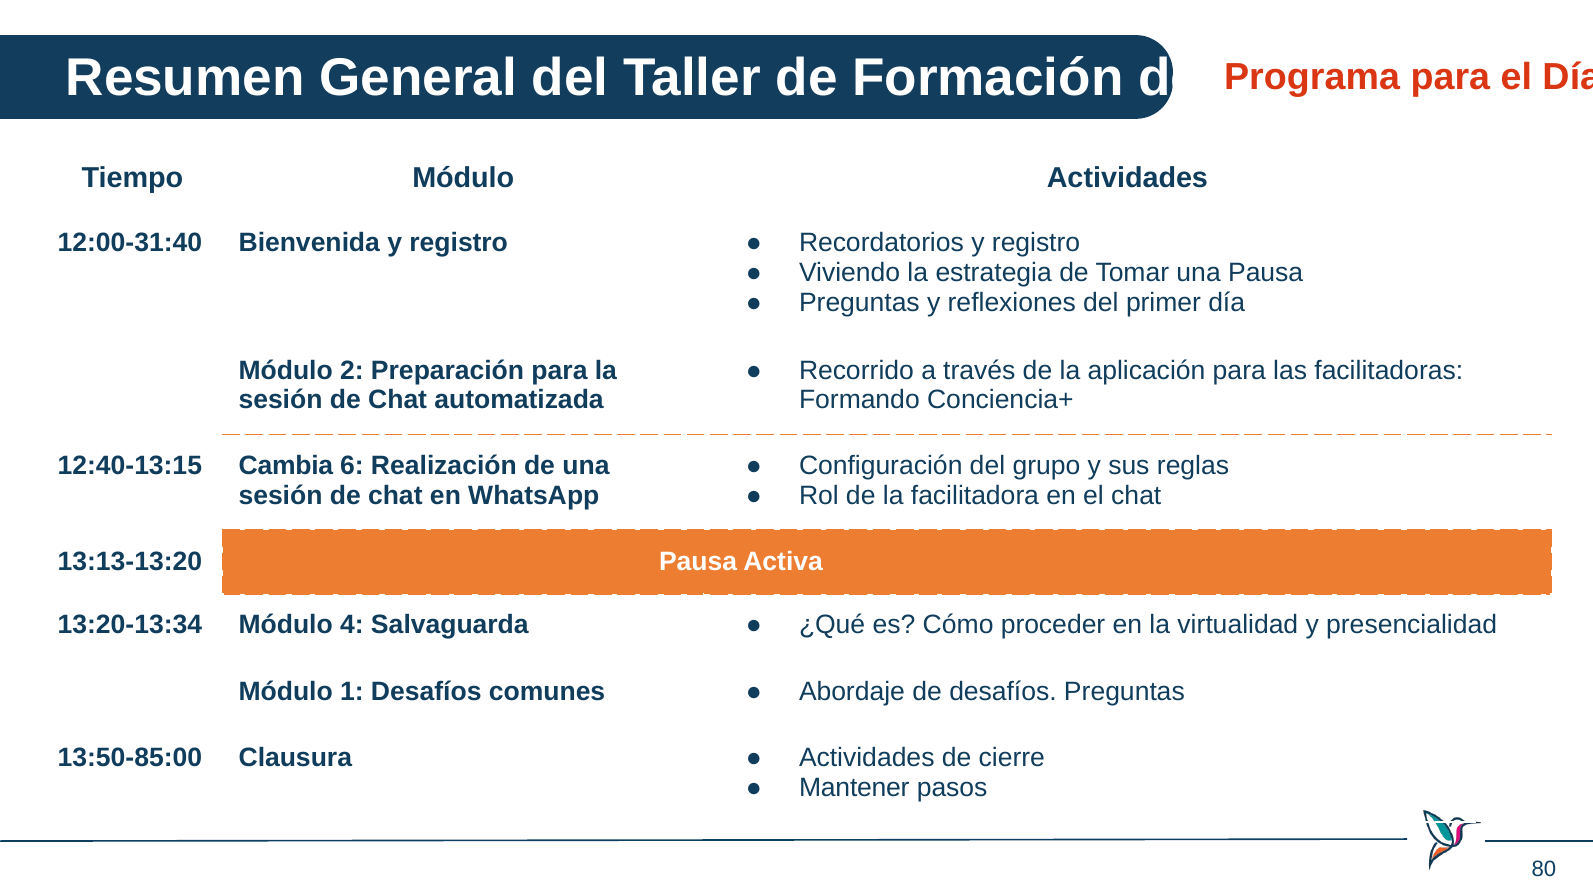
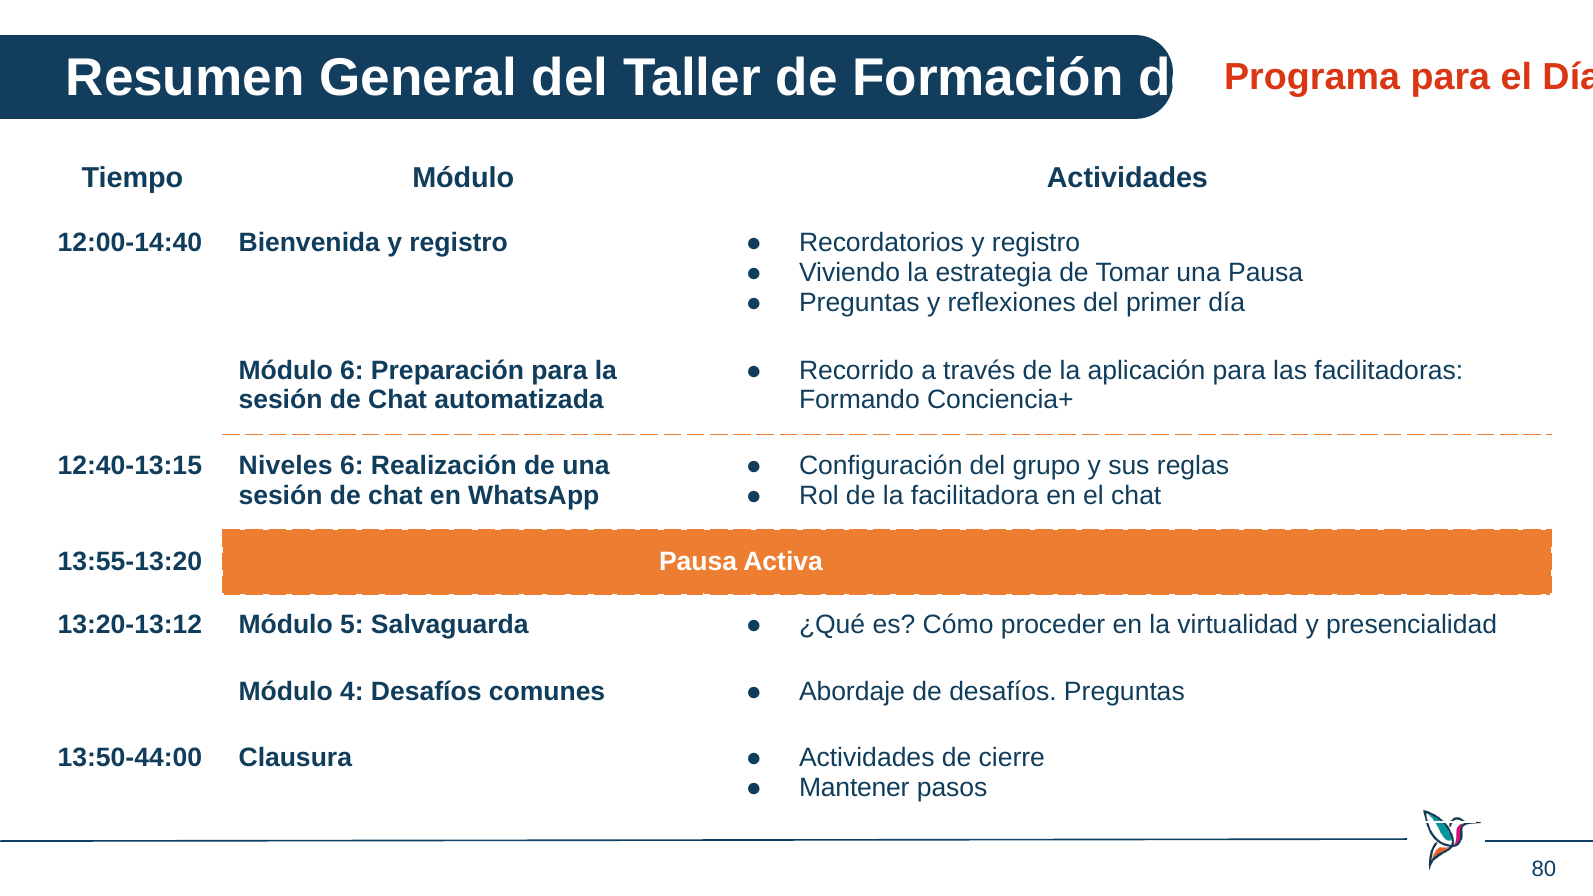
12:00-31:40: 12:00-31:40 -> 12:00-14:40 (130, 243)
Módulo 2: 2 -> 6 (352, 370)
Cambia: Cambia -> Niveles (286, 466)
13:13-13:20: 13:13-13:20 -> 13:55-13:20 (130, 562)
13:20-13:34: 13:20-13:34 -> 13:20-13:12 (130, 625)
4: 4 -> 5 (352, 625)
1: 1 -> 4 (352, 692)
13:50-85:00: 13:50-85:00 -> 13:50-44:00 (130, 758)
